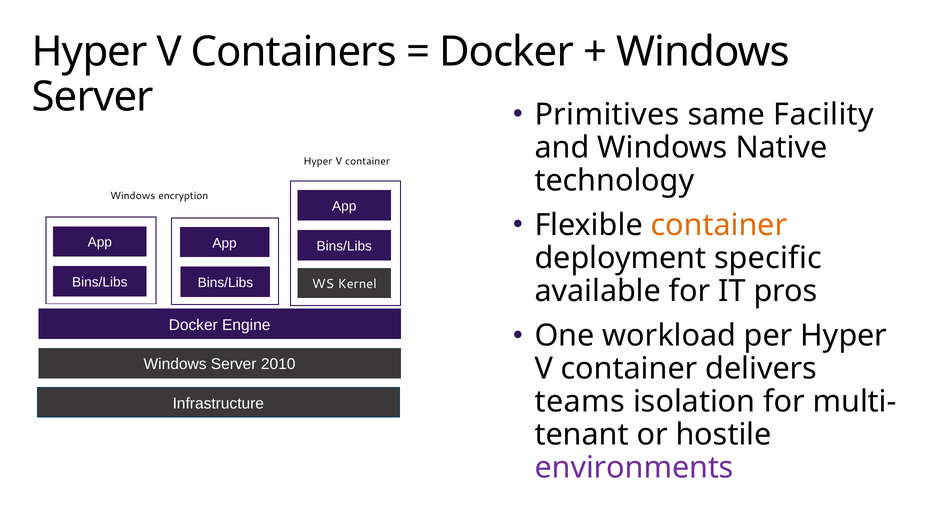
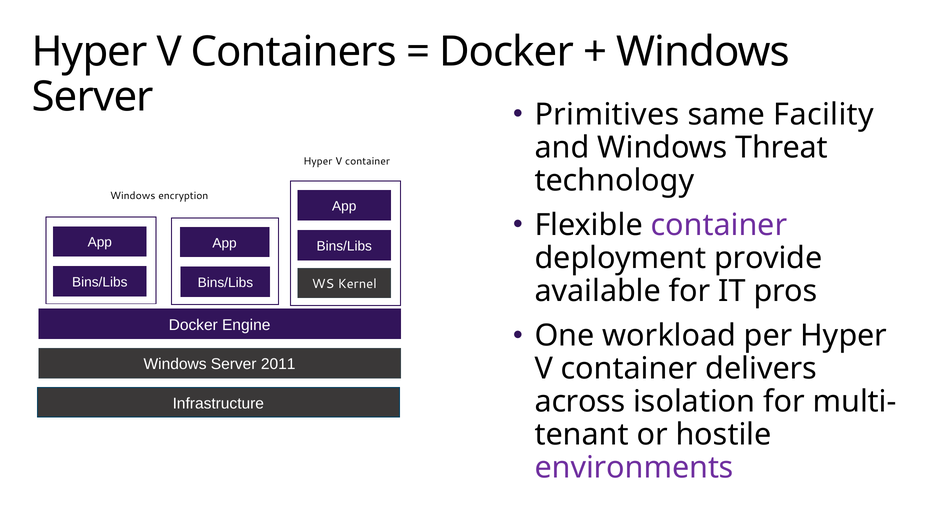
Native: Native -> Threat (782, 147)
container colour: orange -> purple (719, 225)
specific: specific -> provide (768, 258)
2010: 2010 -> 2011 (278, 364)
teams: teams -> across (580, 402)
